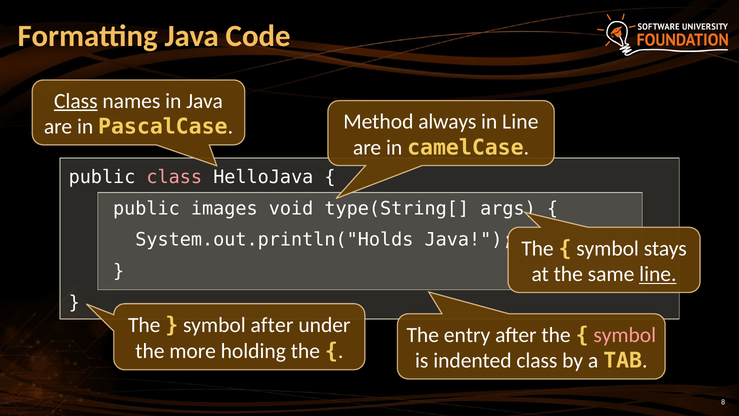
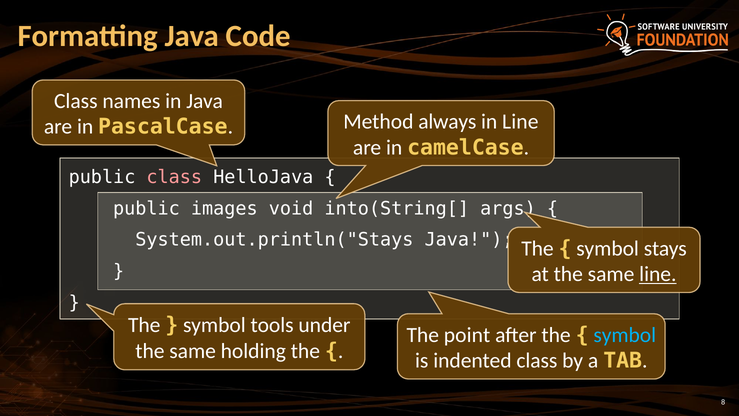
Class underline: present -> none (76, 101)
type(String[: type(String[ -> into(String[ (397, 208)
System.out.println("Holds: System.out.println("Holds -> System.out.println("Stays (274, 240)
symbol after: after -> tools (272, 325)
entry: entry -> point (467, 335)
symbol colour: pink -> light blue (625, 335)
more: more -> same (193, 351)
